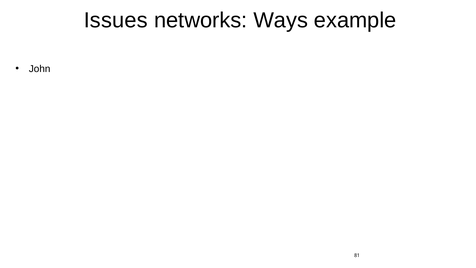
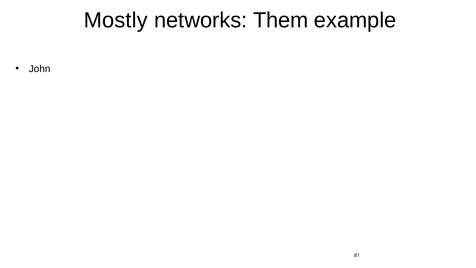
Issues: Issues -> Mostly (116, 20)
Ways: Ways -> Them (281, 20)
